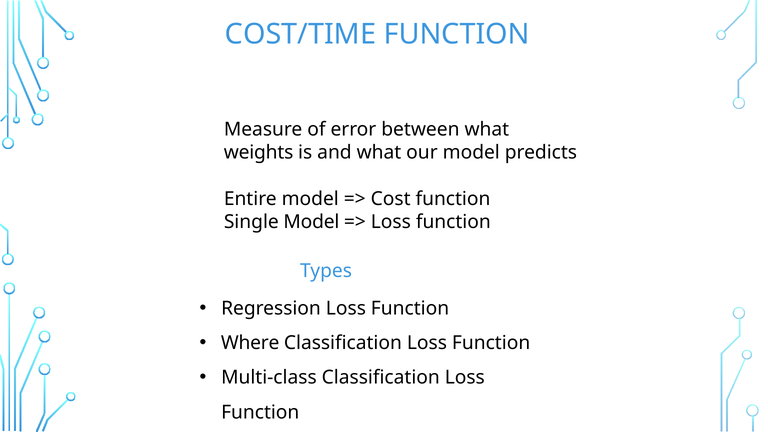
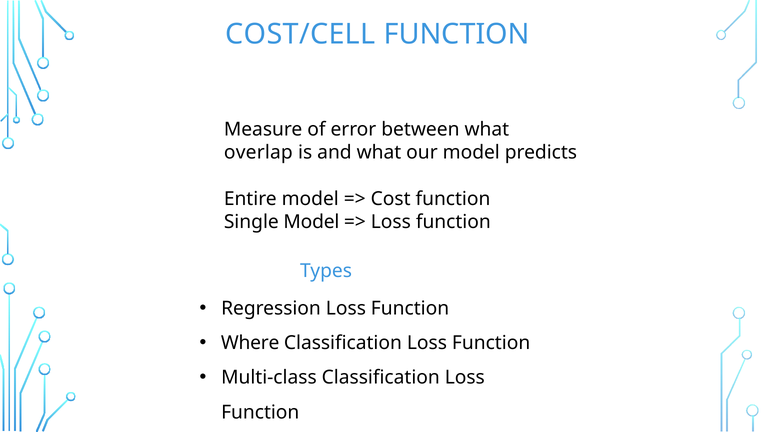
COST/TIME: COST/TIME -> COST/CELL (300, 34)
weights: weights -> overlap (258, 153)
